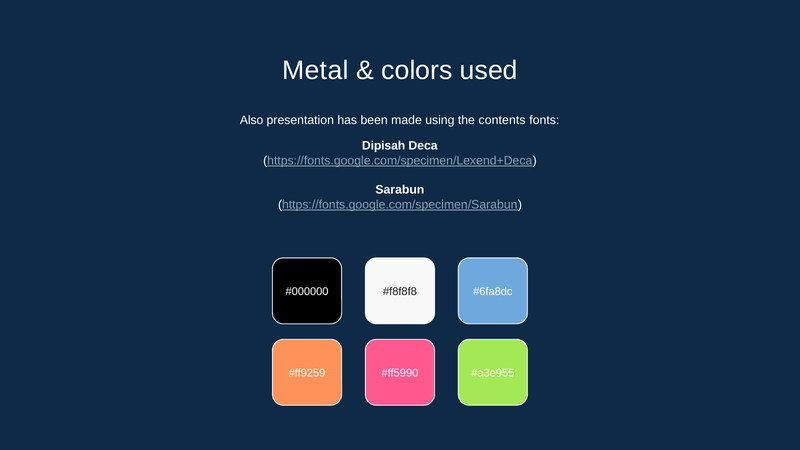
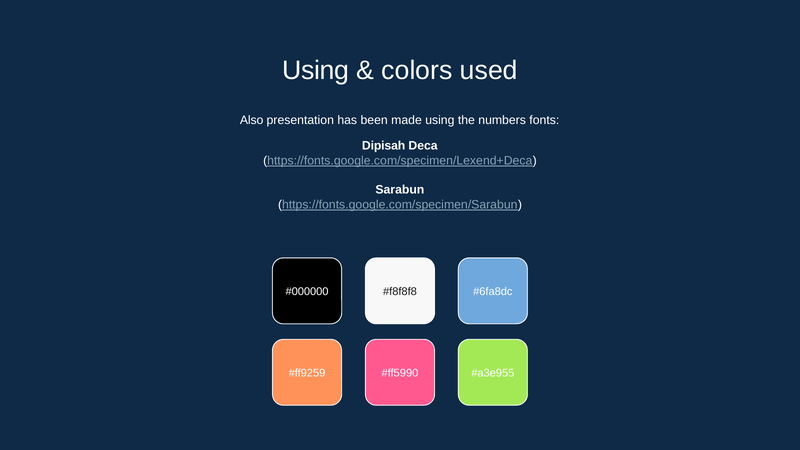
Metal: Metal -> Using (316, 71)
contents: contents -> numbers (502, 120)
